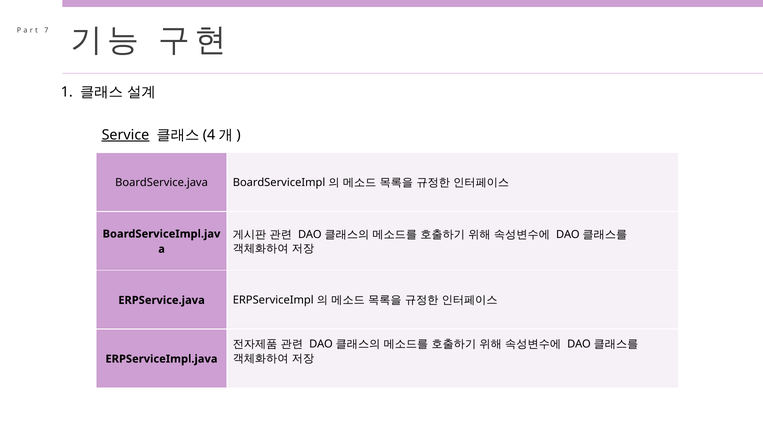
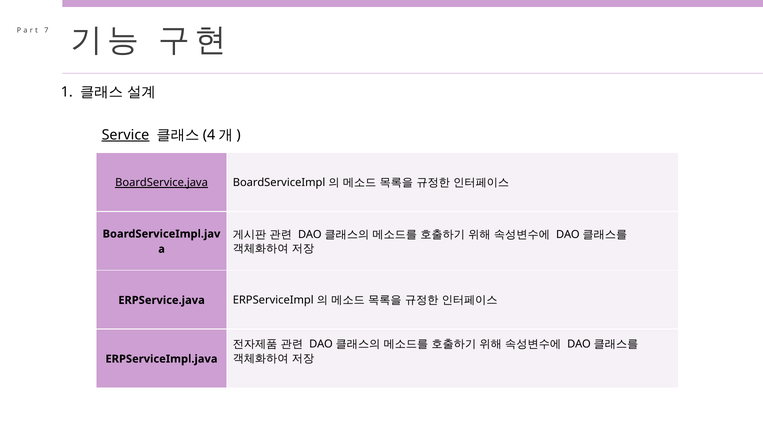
BoardService.java underline: none -> present (162, 183)
